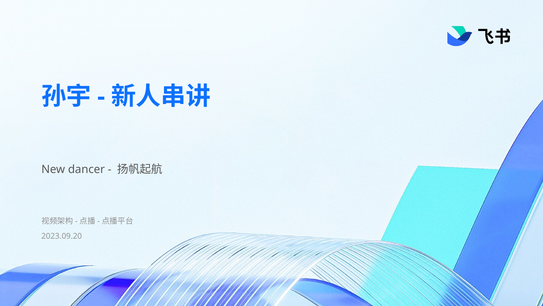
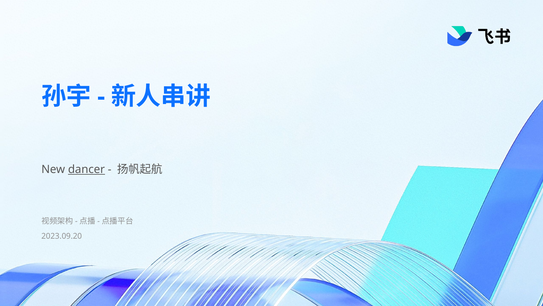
dancer underline: none -> present (86, 169)
